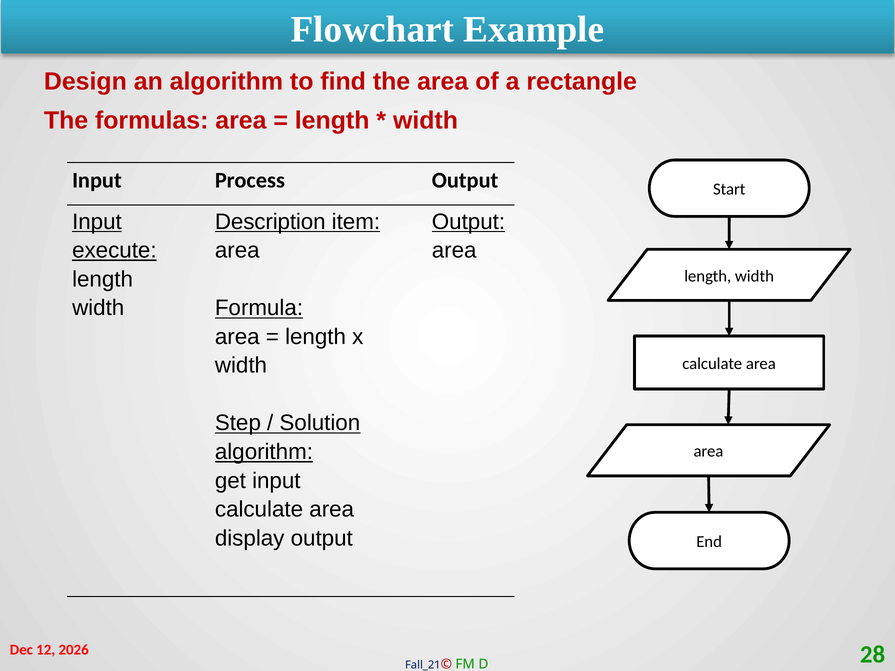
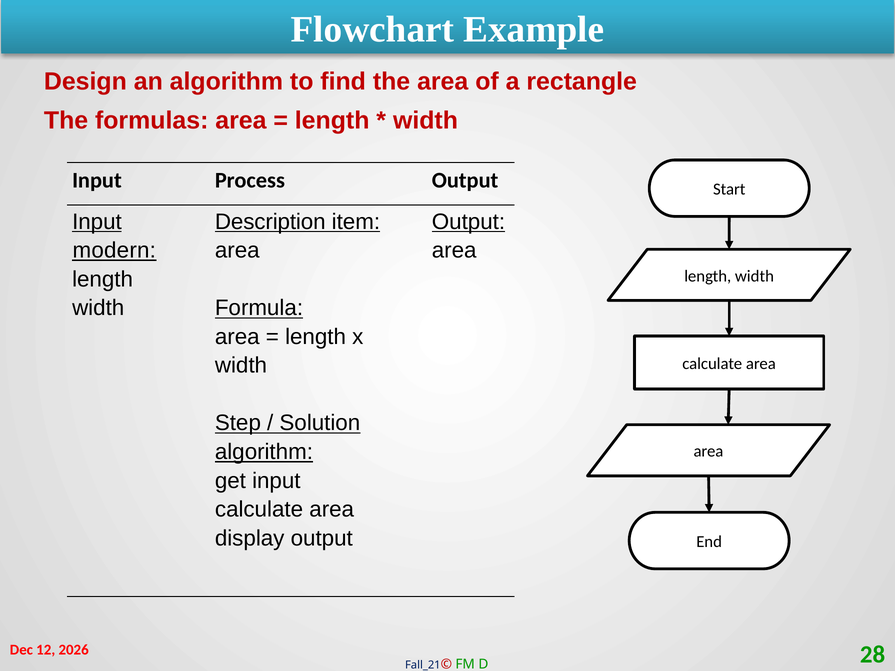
execute: execute -> modern (114, 251)
